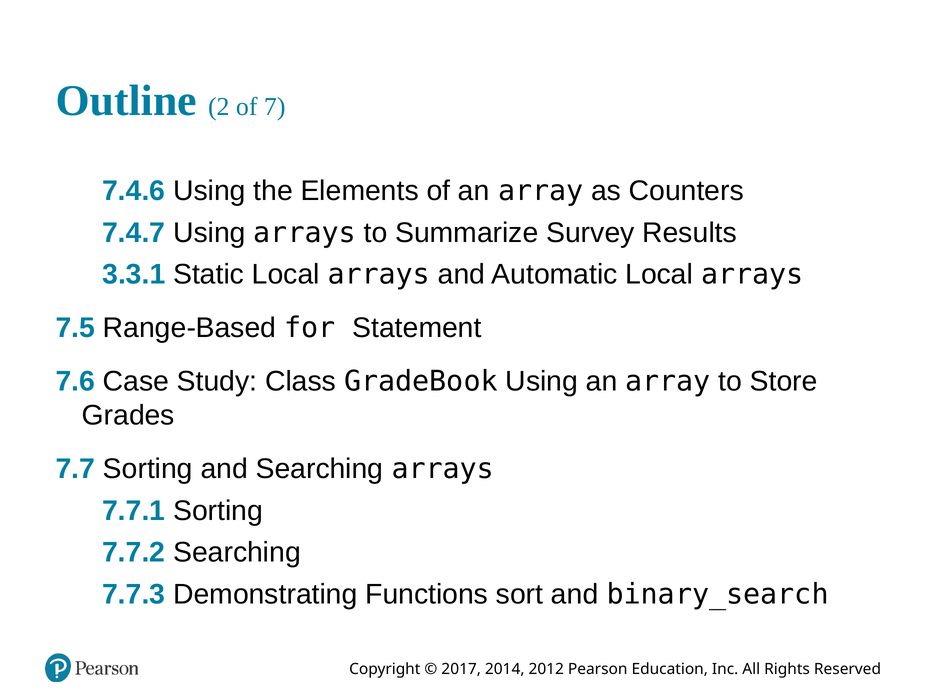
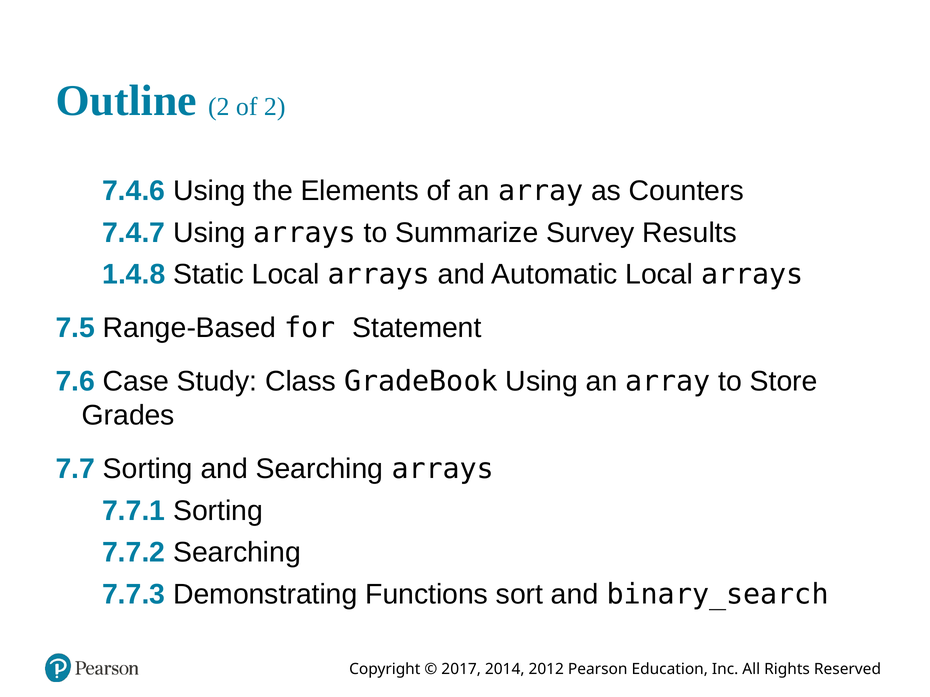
of 7: 7 -> 2 (275, 107)
3.3.1: 3.3.1 -> 1.4.8 (134, 275)
